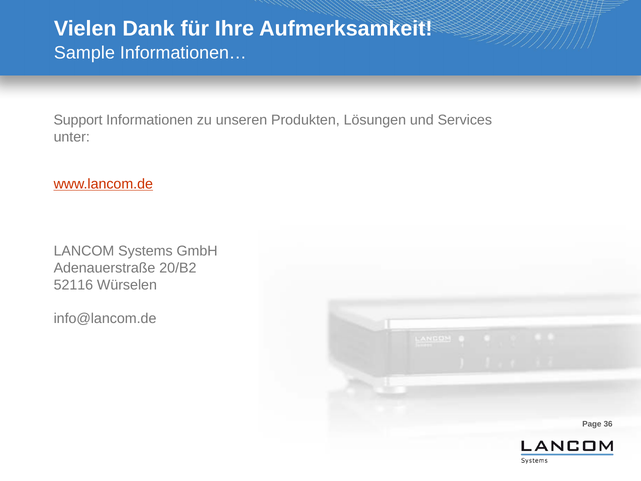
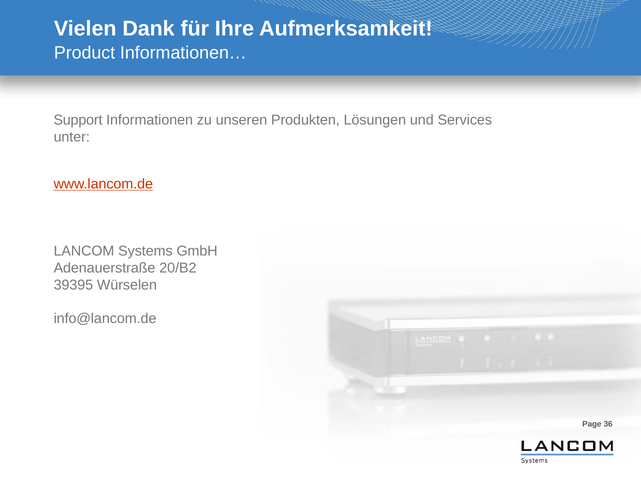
Sample: Sample -> Product (85, 53)
52116: 52116 -> 39395 (73, 285)
